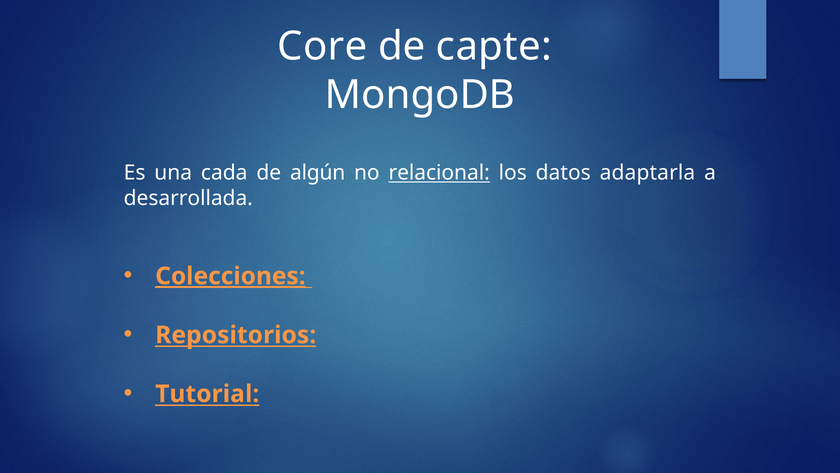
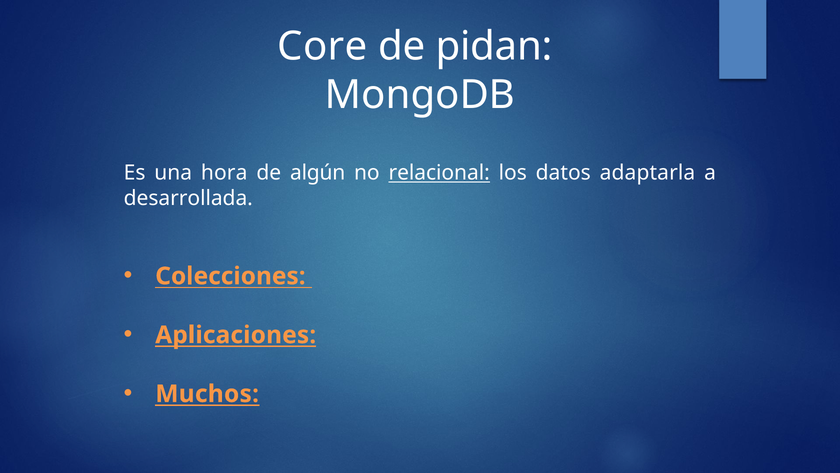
capte: capte -> pidan (494, 47)
cada: cada -> hora (224, 173)
Colecciones underline: present -> none (230, 276)
Repositorios: Repositorios -> Aplicaciones (236, 335)
Tutorial: Tutorial -> Muchos (207, 394)
